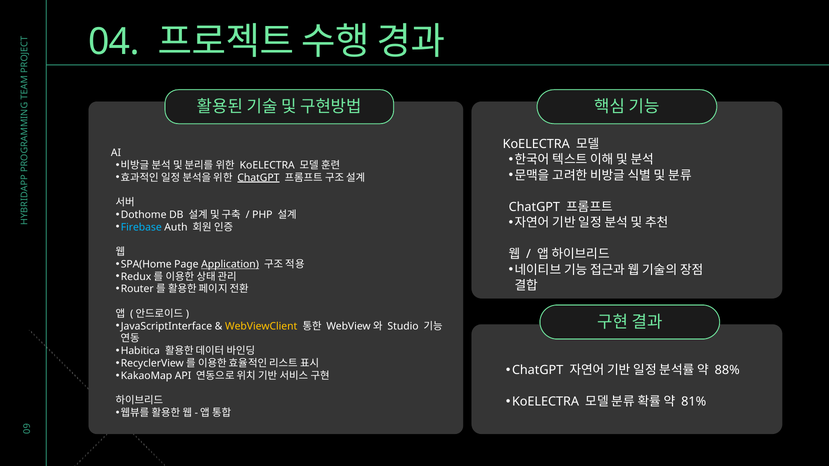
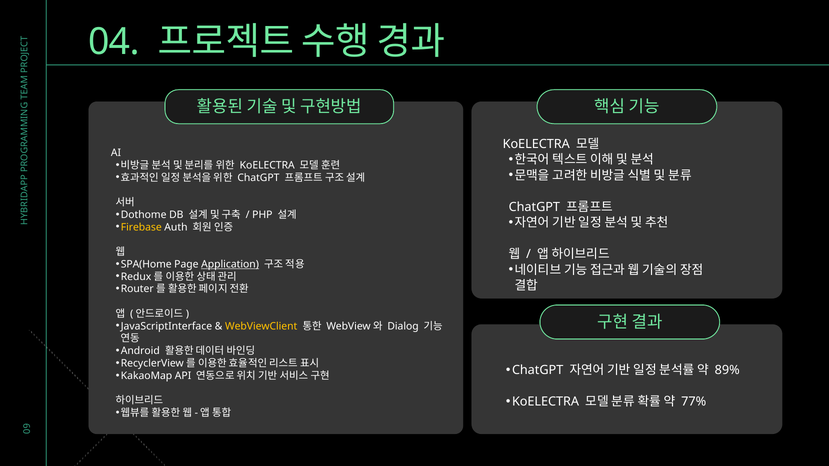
ChatGPT underline: present -> none (258, 178)
Firebase colour: light blue -> yellow (141, 227)
Studio: Studio -> Dialog (403, 326)
Habitica: Habitica -> Android (140, 351)
88%: 88% -> 89% (727, 371)
81%: 81% -> 77% (694, 402)
